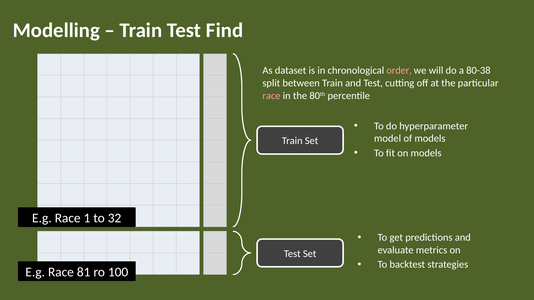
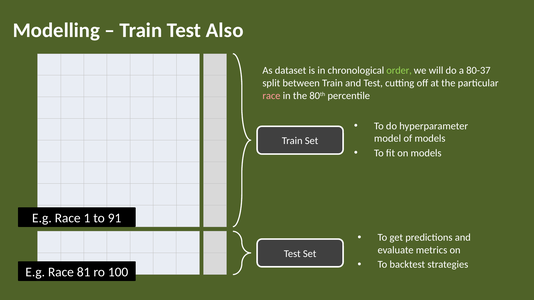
Find: Find -> Also (225, 30)
order colour: pink -> light green (399, 71)
80-38: 80-38 -> 80-37 (478, 71)
32: 32 -> 91 (115, 218)
